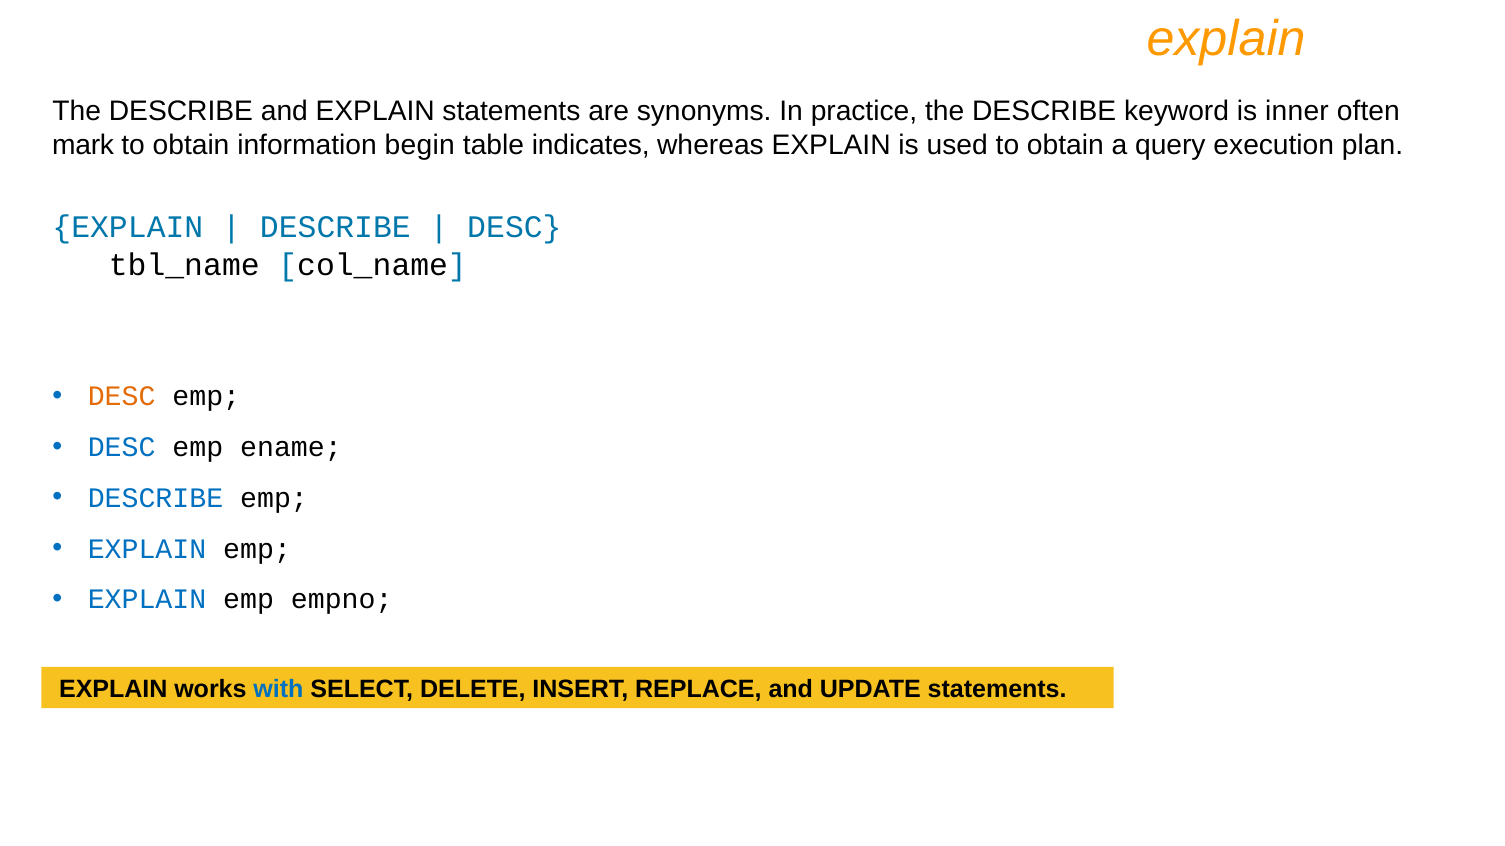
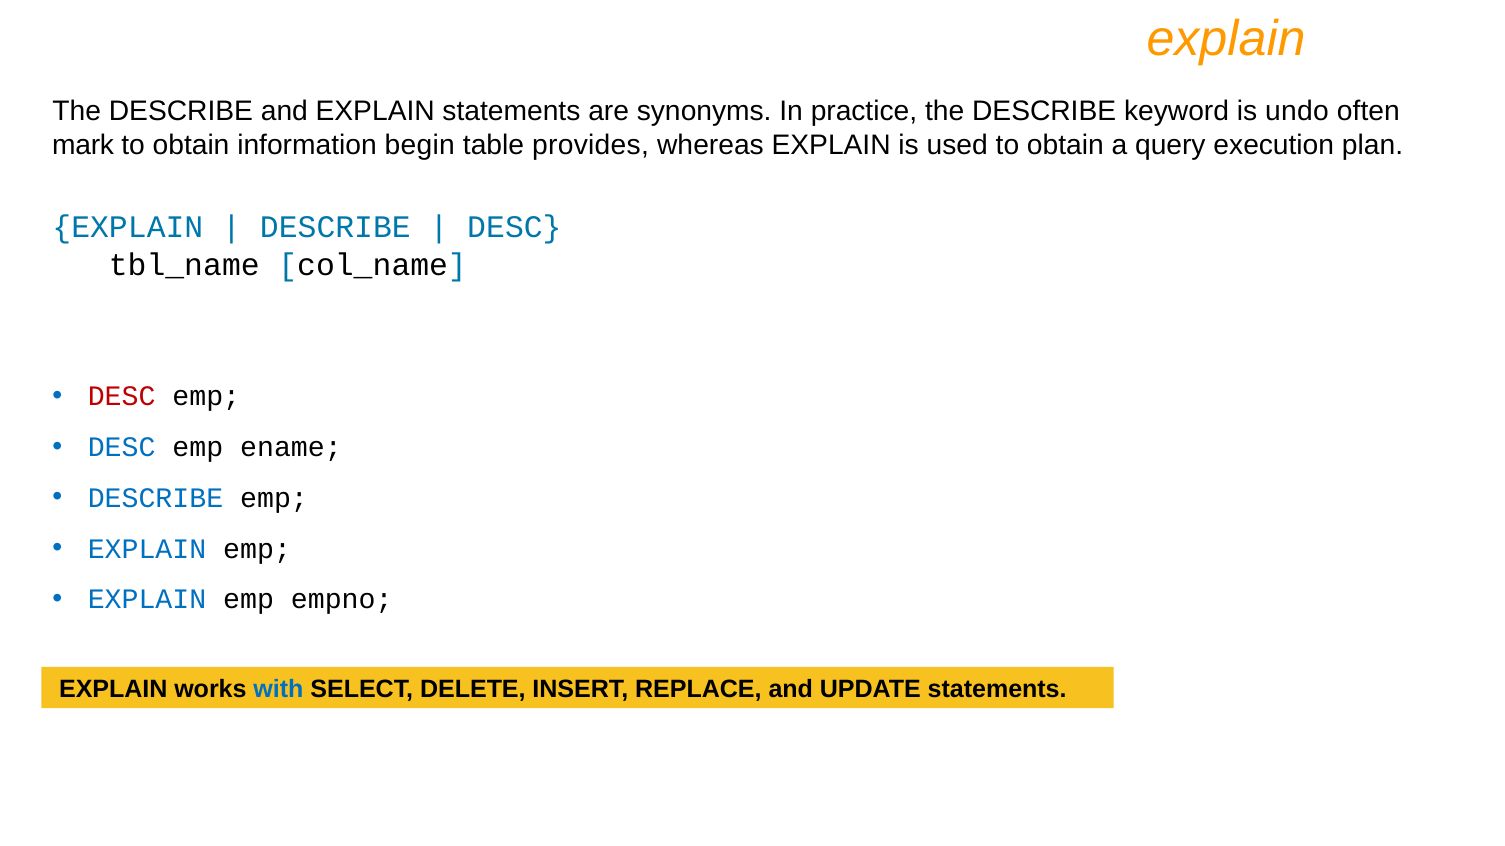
inner: inner -> undo (1297, 111)
indicates: indicates -> provides (590, 145)
DESC colour: orange -> red (122, 397)
